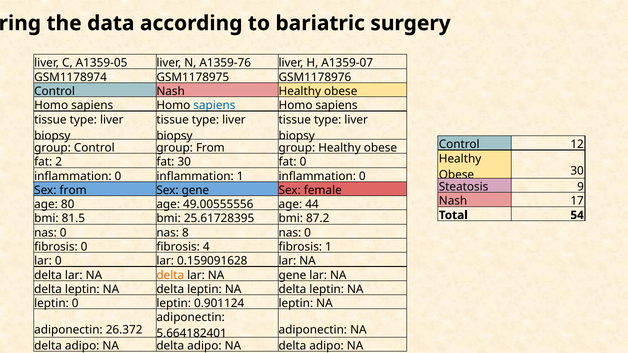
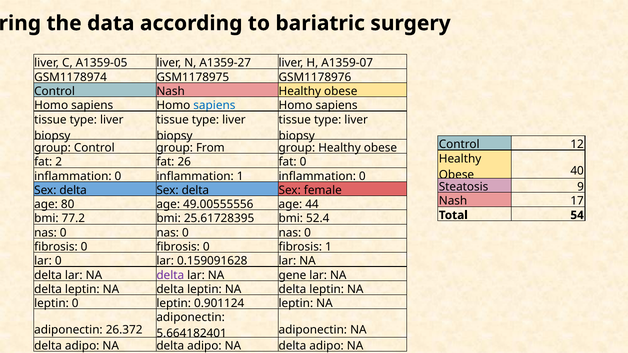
A1359-76: A1359-76 -> A1359-27 (225, 63)
fat 30: 30 -> 26 (184, 162)
30: 30 -> 40 (577, 171)
from: from -> delta (73, 190)
gene: gene -> delta (195, 190)
81.5: 81.5 -> 77.2 (73, 219)
87.2: 87.2 -> 52.4 (318, 219)
8: 8 -> 0 (185, 233)
fibrosis 0 fibrosis 4: 4 -> 0 (206, 247)
delta colour: orange -> purple (170, 275)
